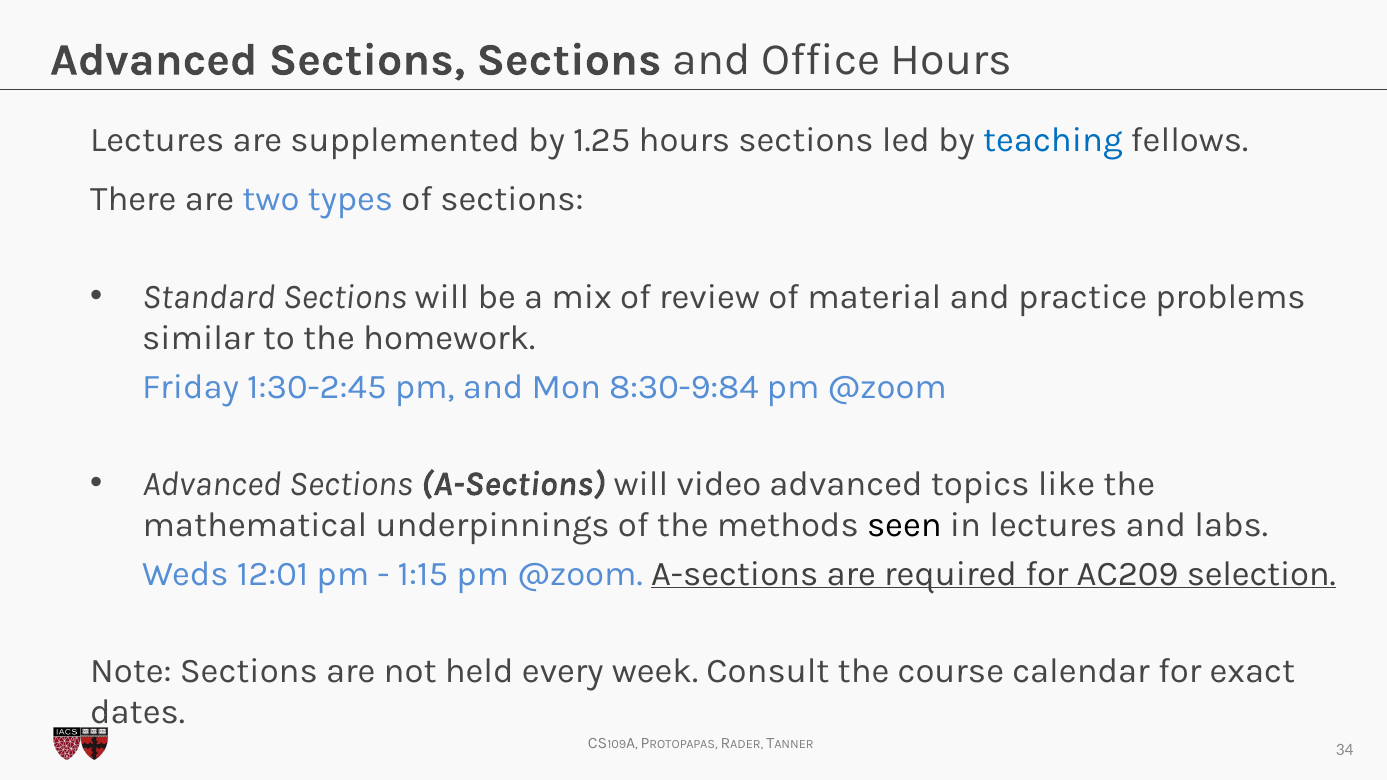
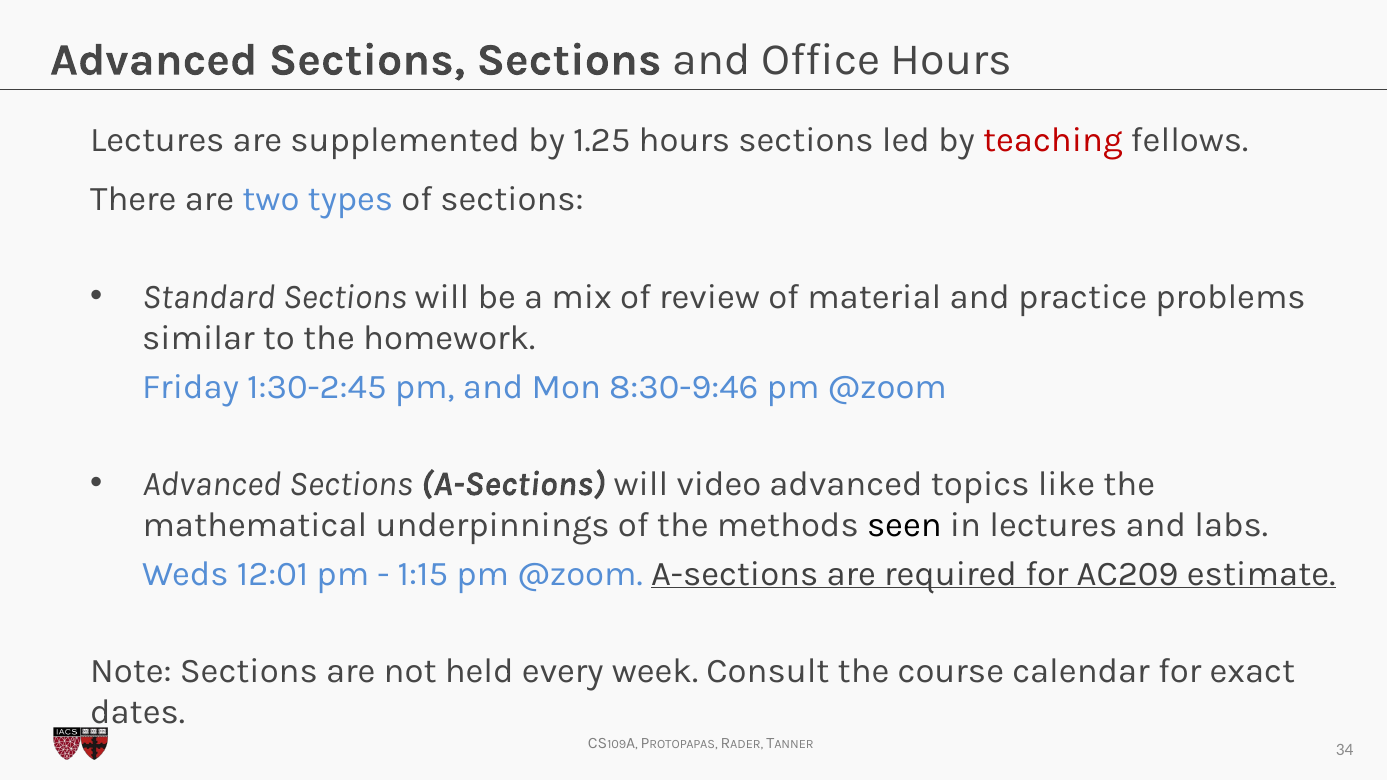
teaching colour: blue -> red (1053, 140)
8:30-9:84: 8:30-9:84 -> 8:30-9:46 (684, 387)
selection: selection -> estimate (1261, 574)
